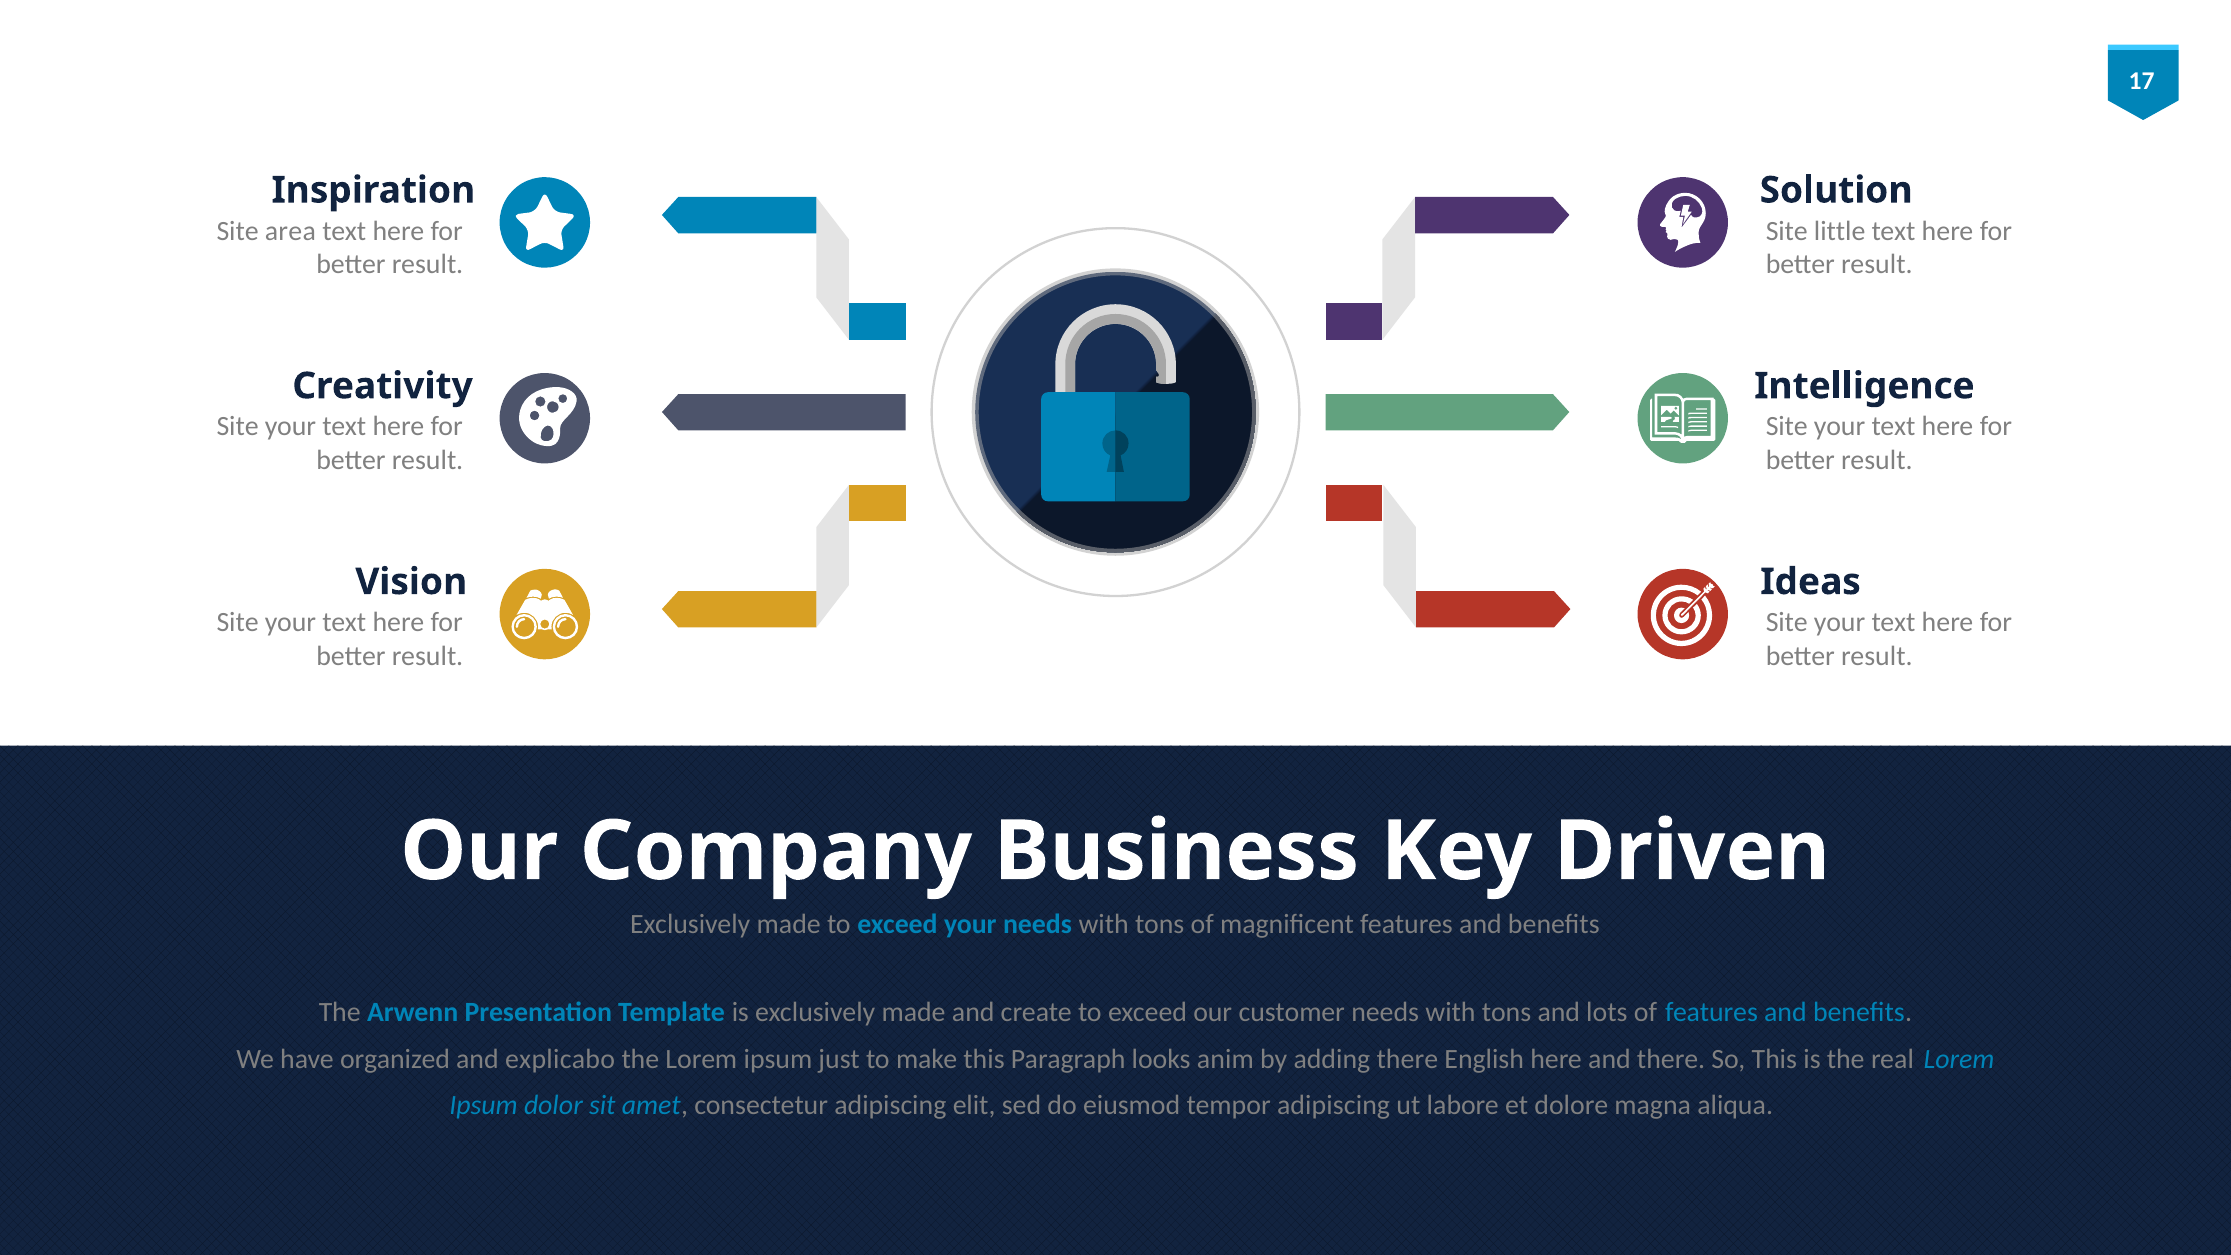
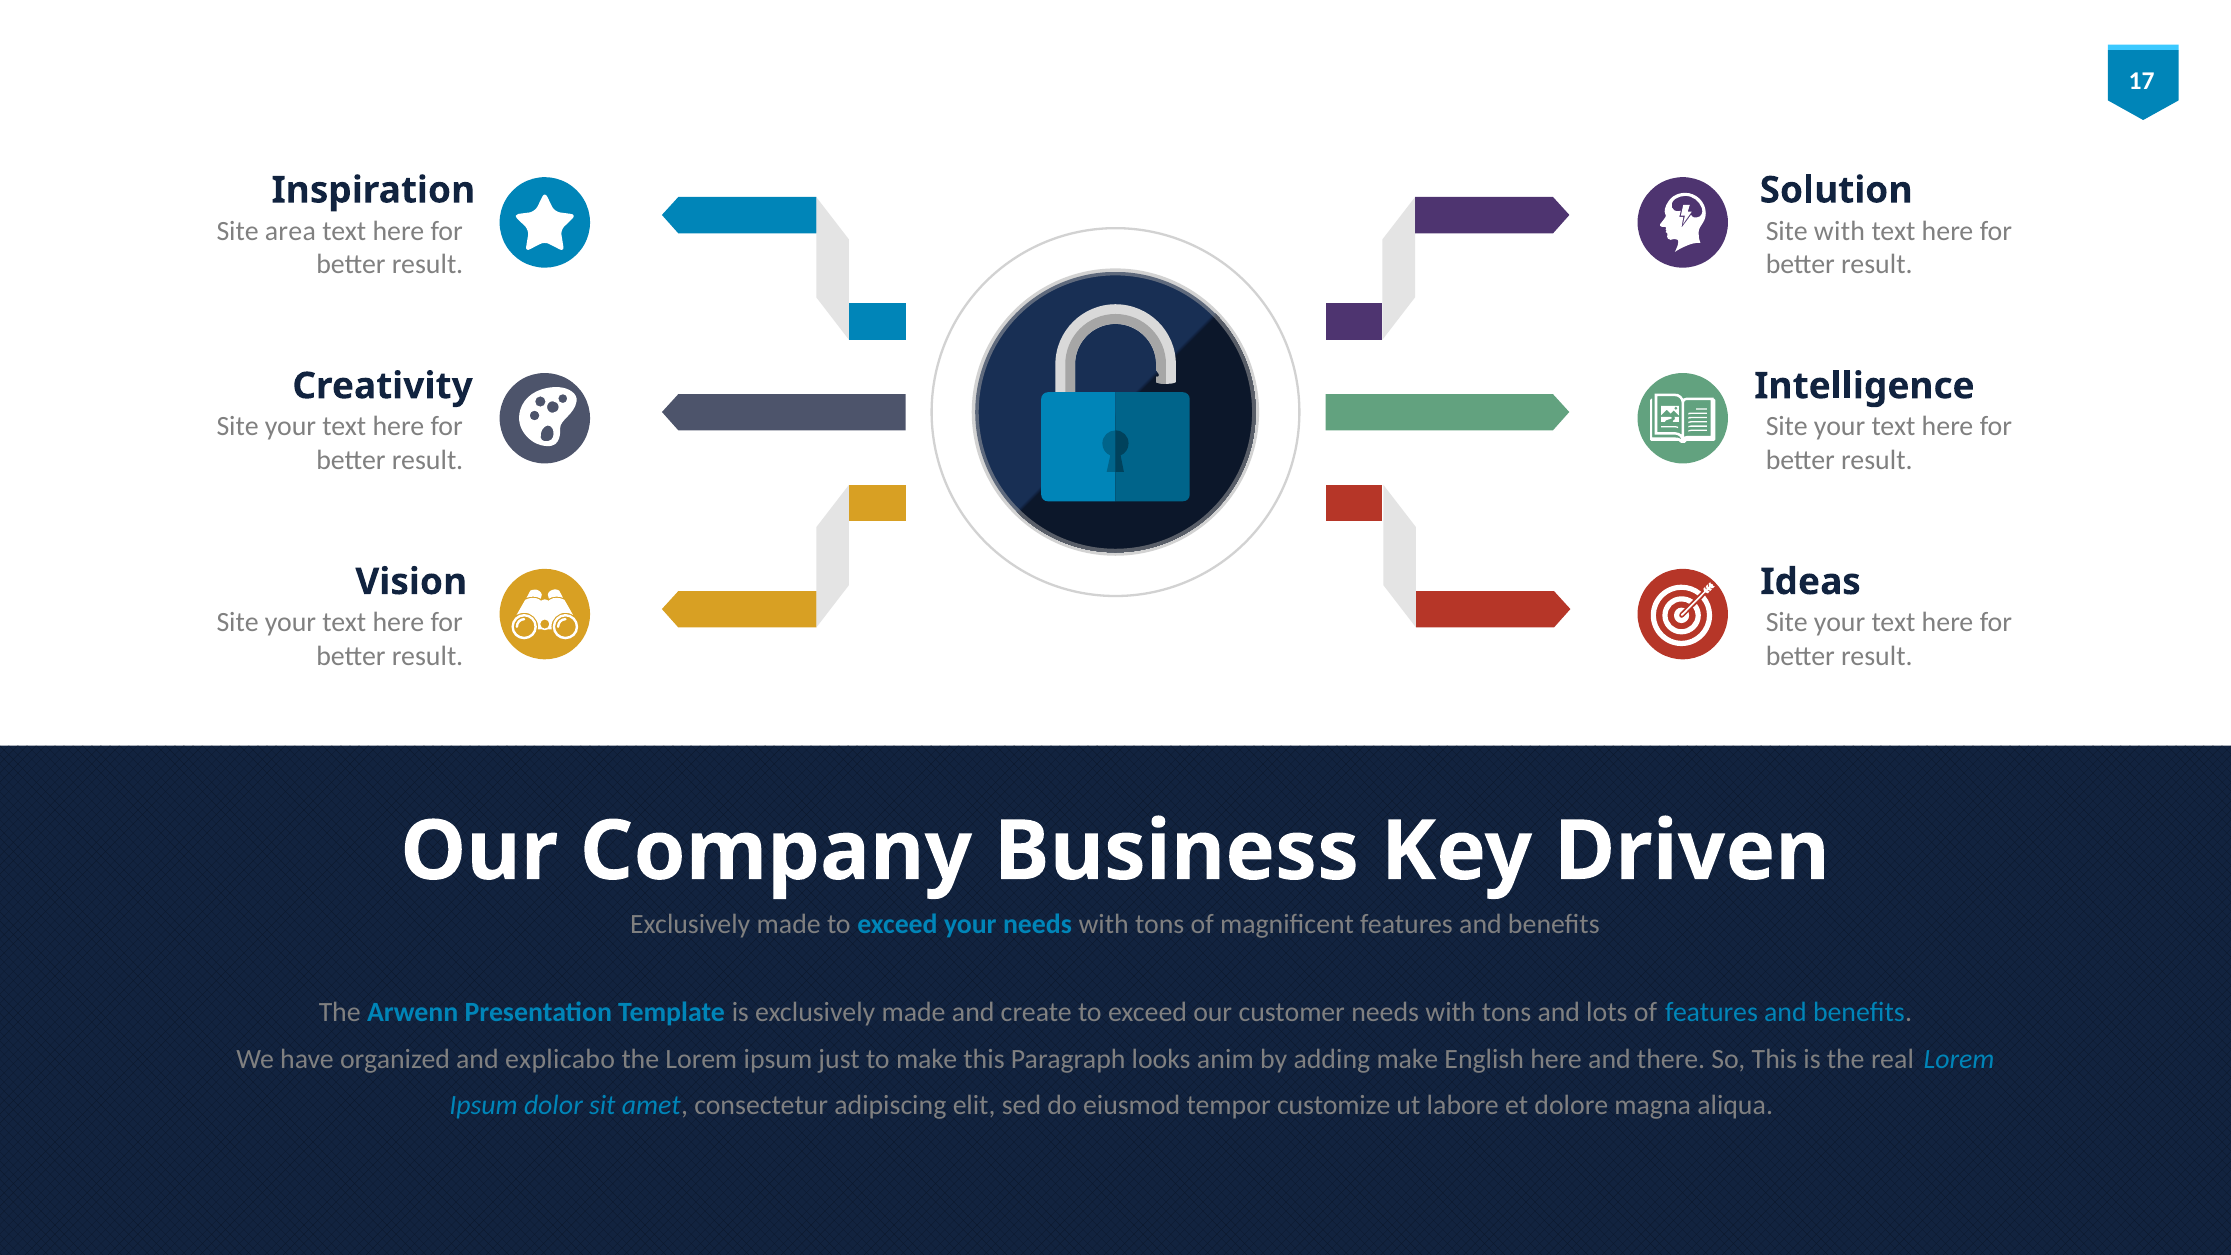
Site little: little -> with (1840, 231)
adding there: there -> make (1407, 1059)
tempor adipiscing: adipiscing -> customize (1334, 1105)
